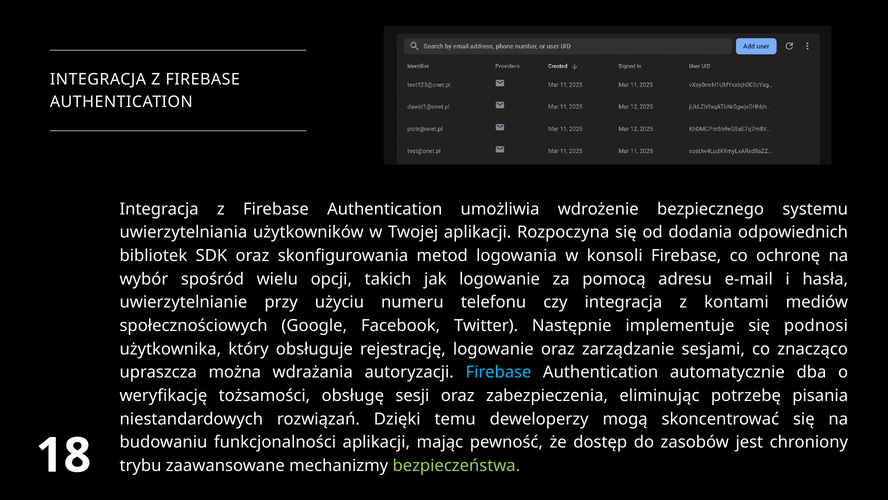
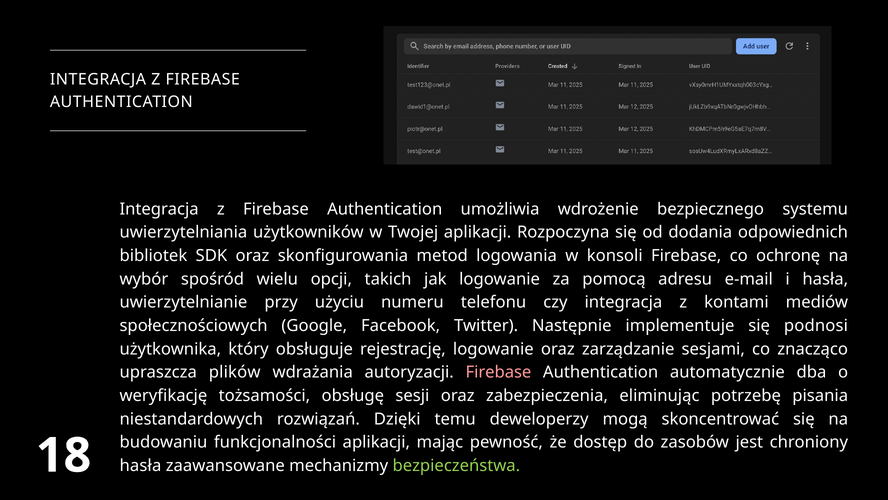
można: można -> plików (235, 372)
Firebase colour: light blue -> pink (498, 372)
trybu: trybu -> hasła (140, 465)
